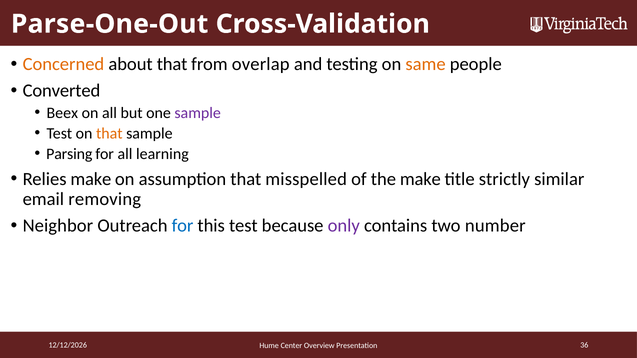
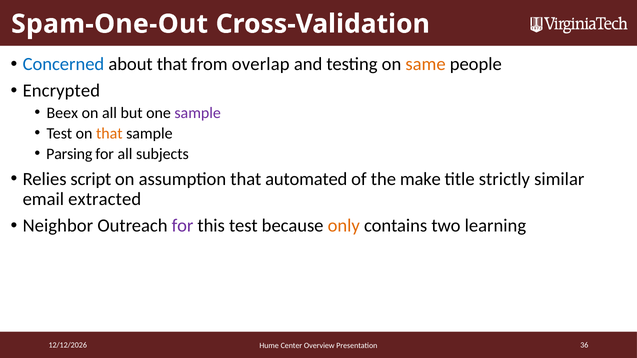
Parse-One-Out: Parse-One-Out -> Spam-One-Out (110, 24)
Concerned colour: orange -> blue (63, 64)
Converted: Converted -> Encrypted (61, 91)
learning: learning -> subjects (162, 154)
Relies make: make -> script (91, 179)
misspelled: misspelled -> automated (306, 179)
removing: removing -> extracted (105, 199)
for colour: blue -> purple (183, 226)
only colour: purple -> orange (344, 226)
number: number -> learning (495, 226)
